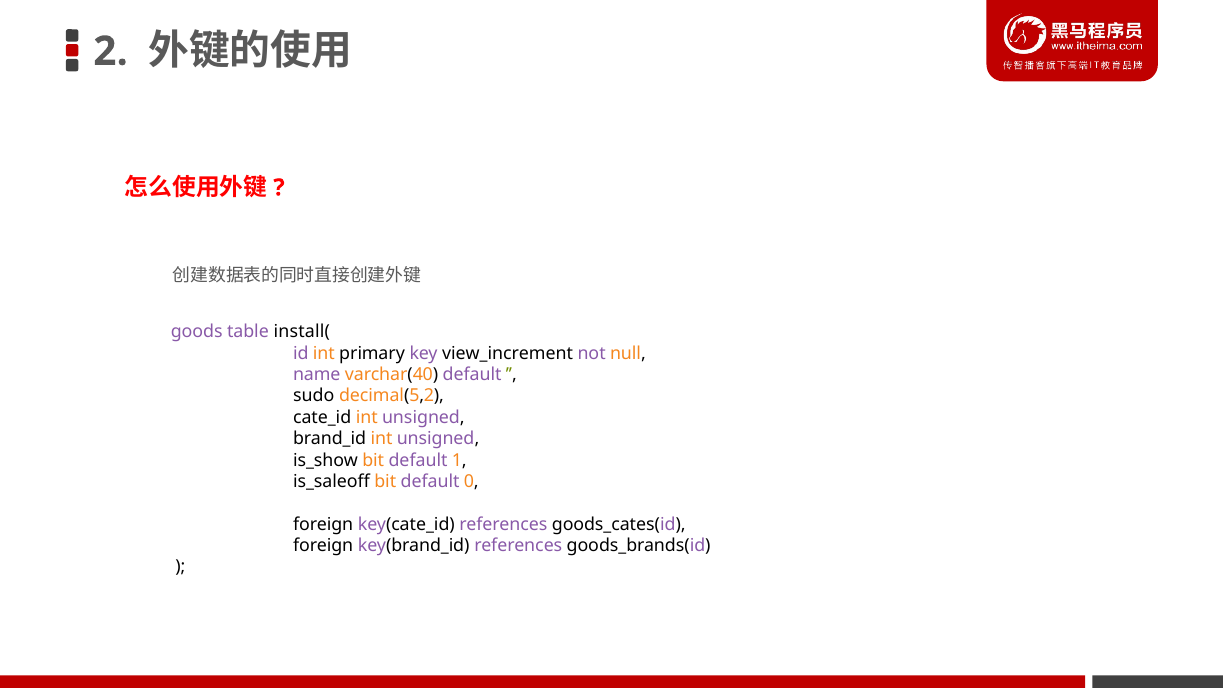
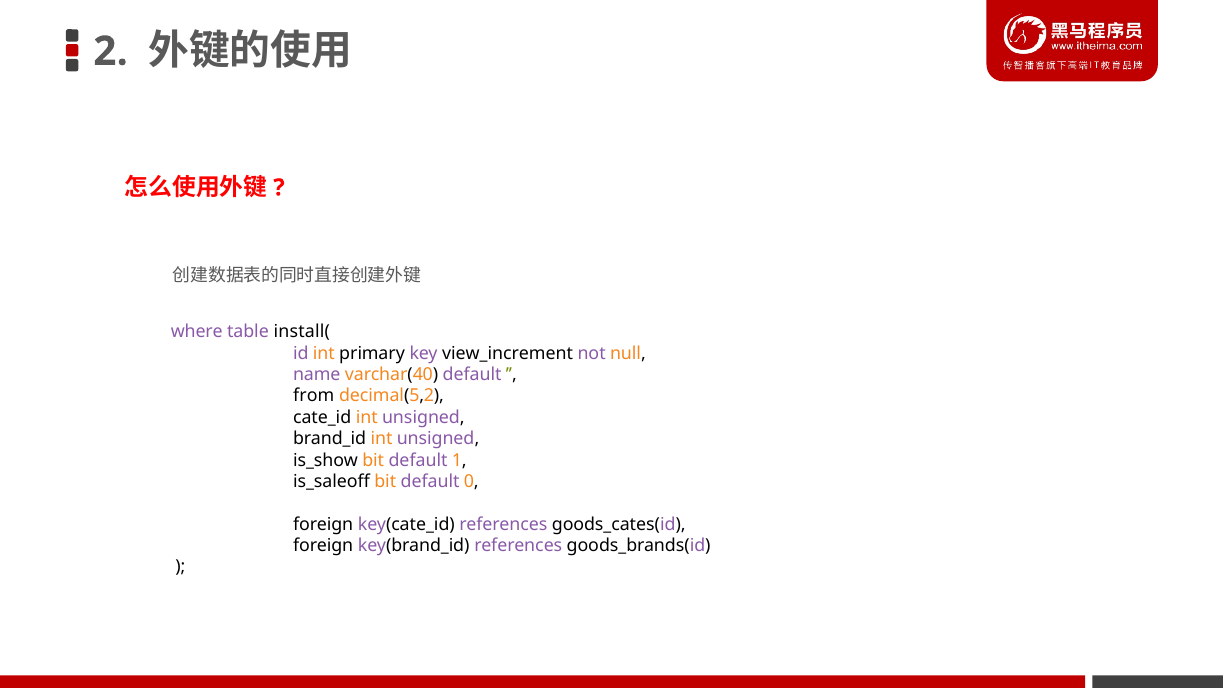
goods: goods -> where (197, 332)
sudo: sudo -> from (314, 396)
